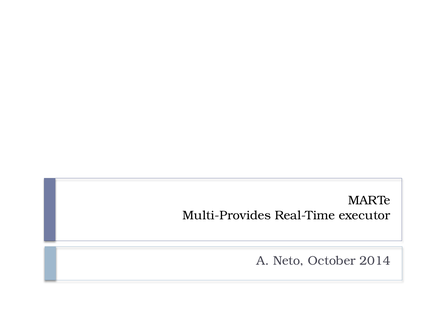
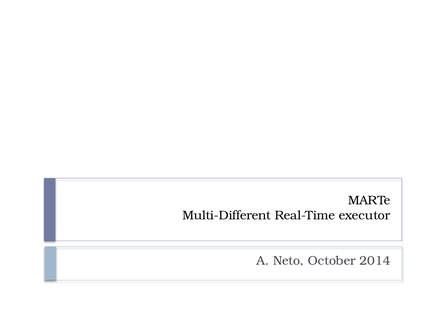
Multi-Provides: Multi-Provides -> Multi-Different (227, 215)
